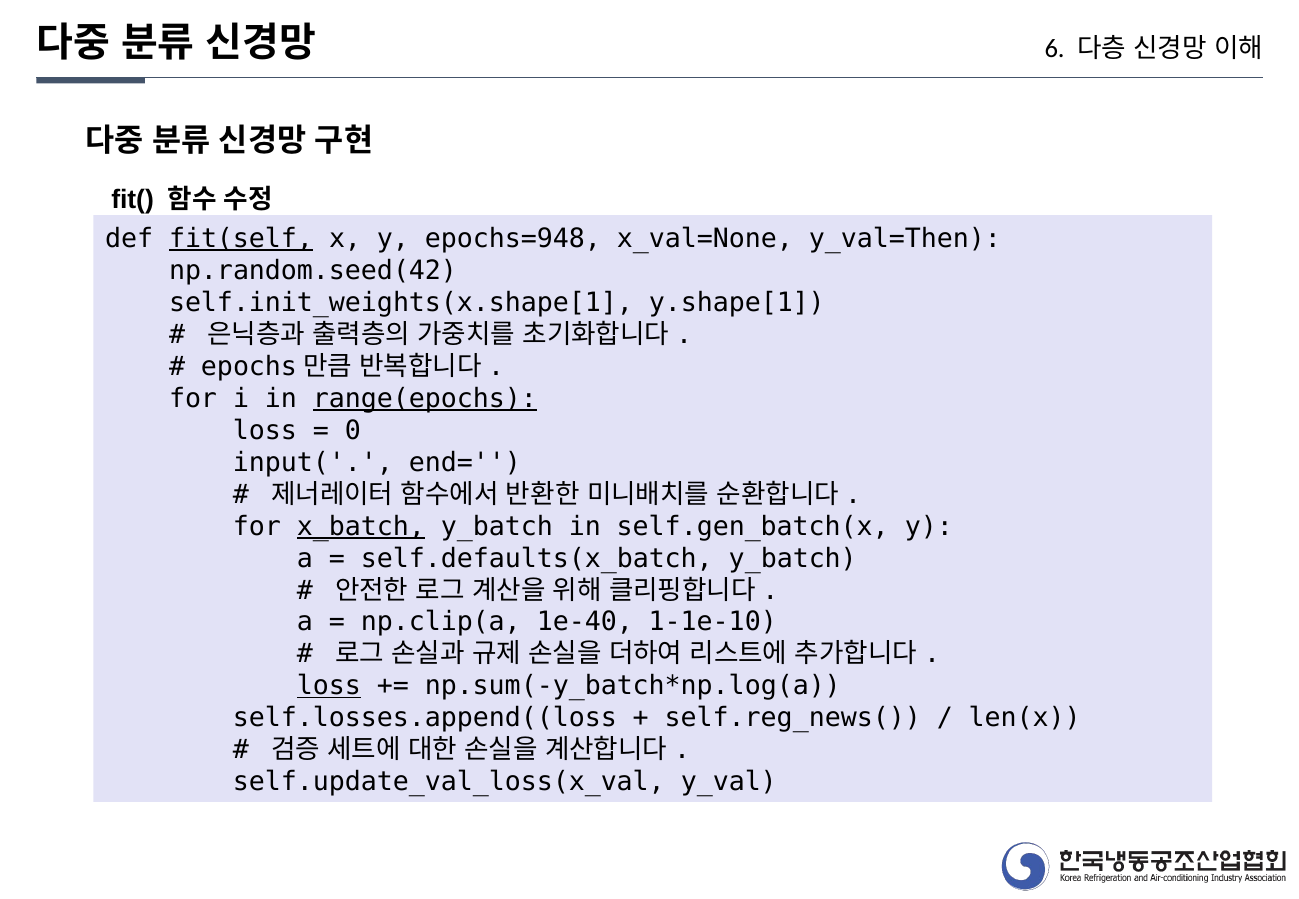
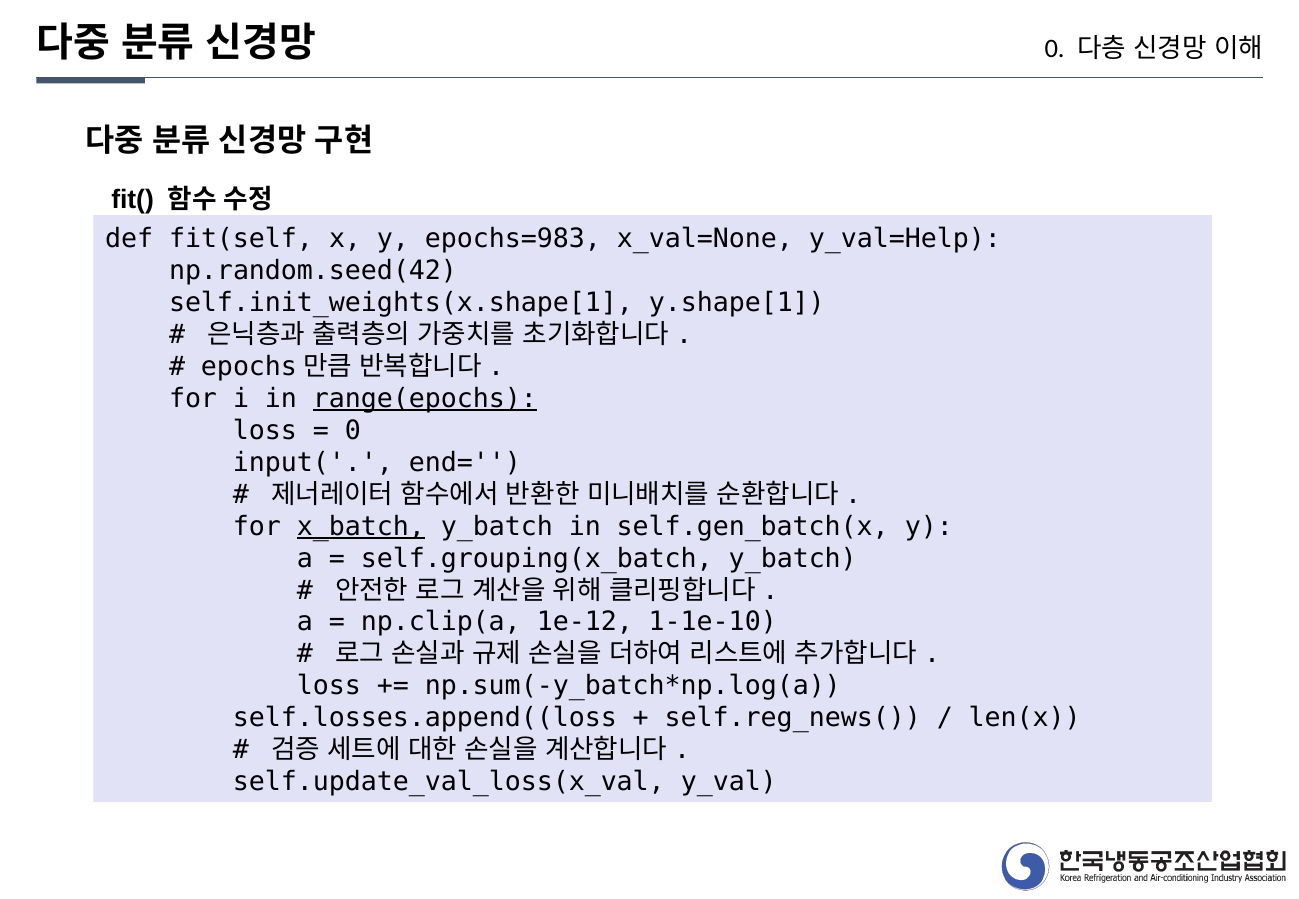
6: 6 -> 0 (1055, 49)
fit(self underline: present -> none (241, 239)
epochs=948: epochs=948 -> epochs=983 (513, 239)
y_val=Then: y_val=Then -> y_val=Help (905, 239)
self.defaults(x_batch: self.defaults(x_batch -> self.grouping(x_batch (537, 559)
1e-40: 1e-40 -> 1e-12 (585, 622)
loss underline: present -> none (329, 686)
